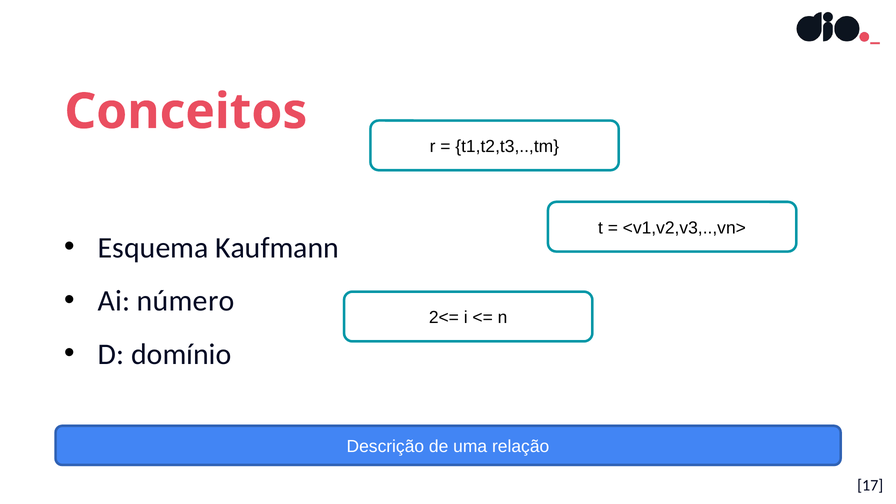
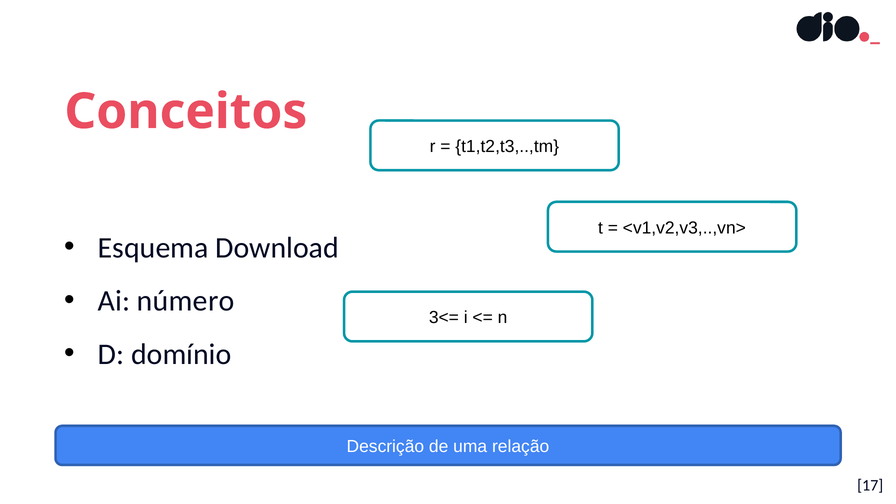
Kaufmann: Kaufmann -> Download (277, 248)
2<=: 2<= -> 3<= (444, 318)
